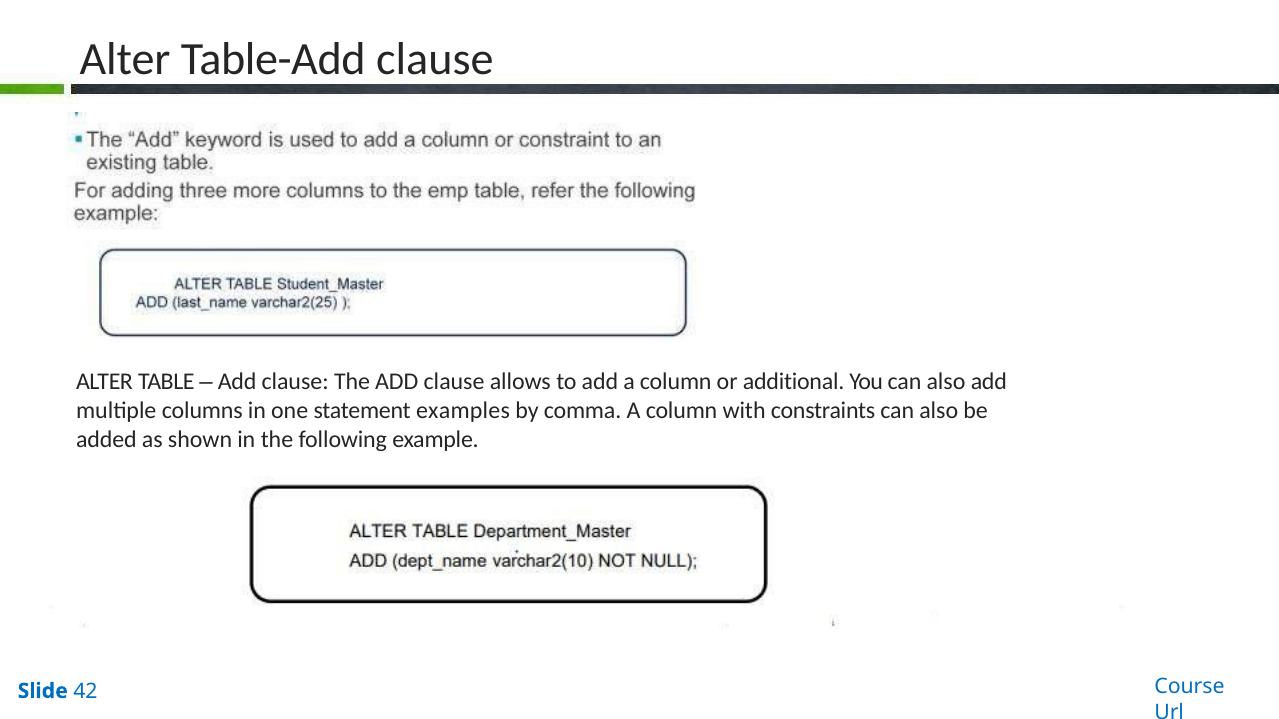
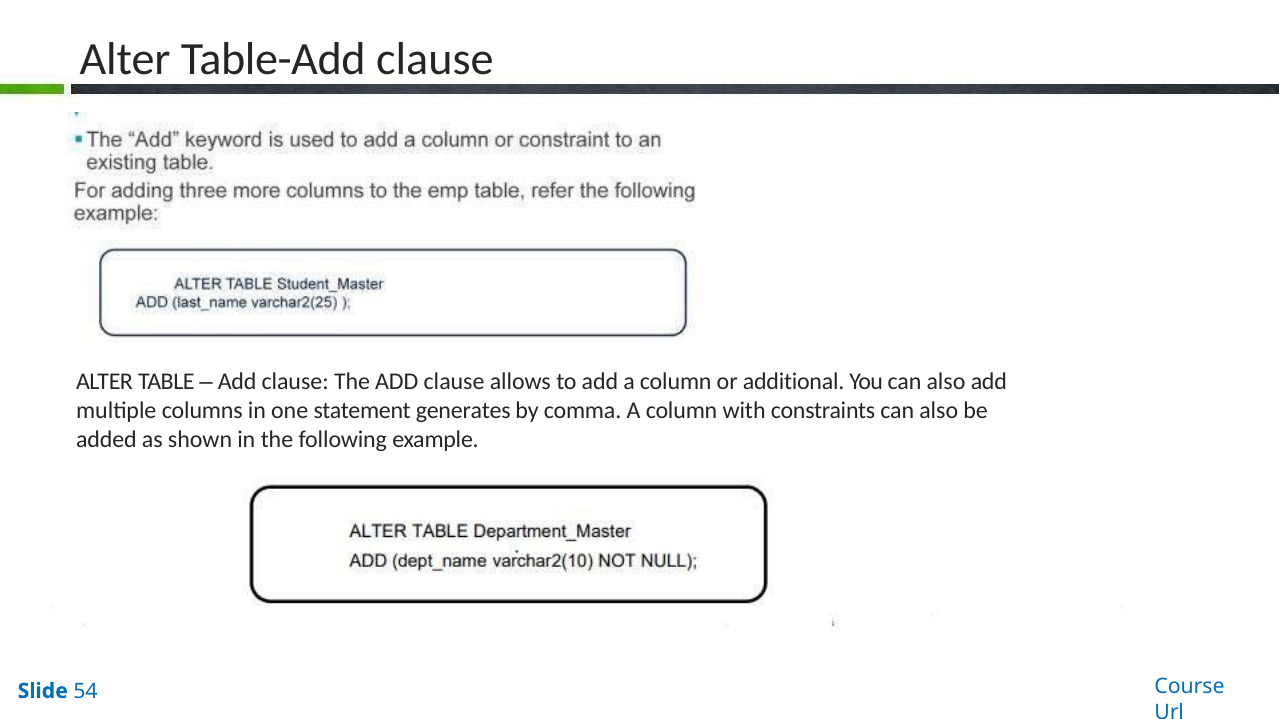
examples: examples -> generates (463, 411)
42: 42 -> 54 (85, 691)
